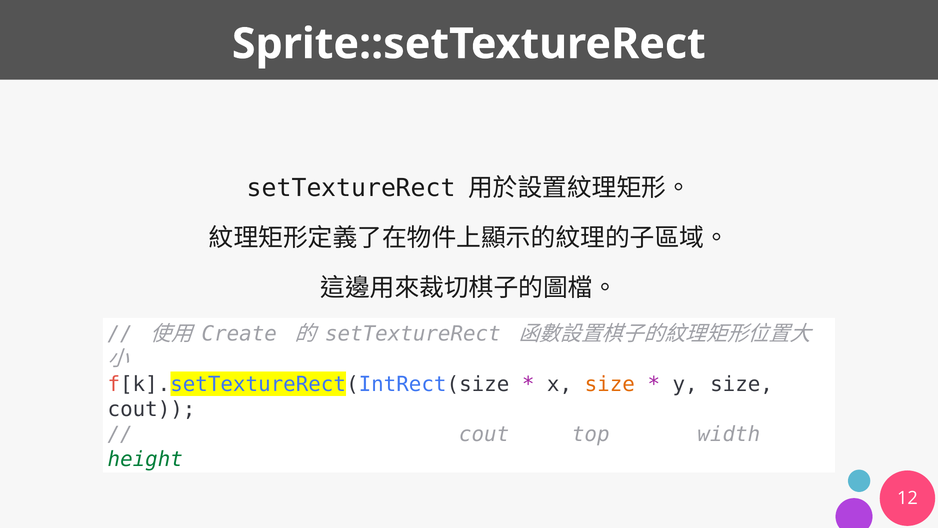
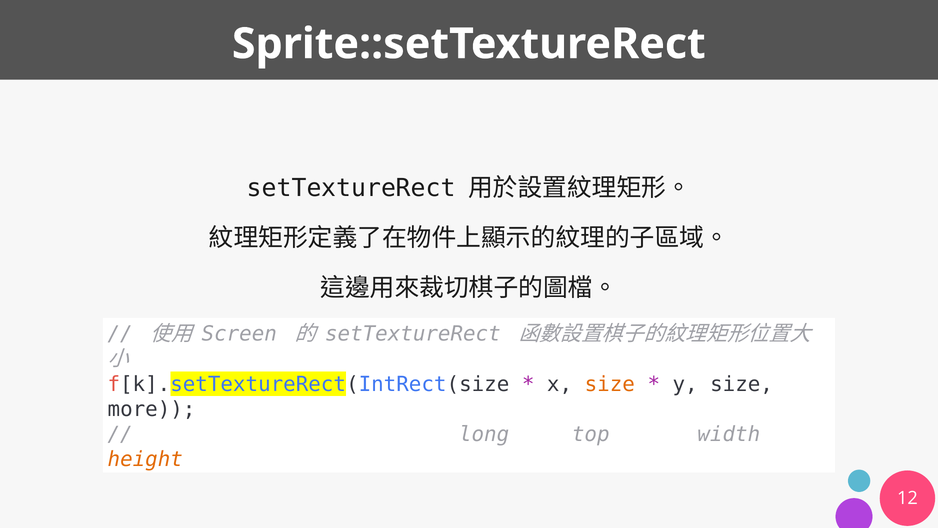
Create: Create -> Screen (239, 334)
cout: cout -> more (152, 409)
cout: cout -> long (484, 434)
height colour: green -> orange (145, 459)
